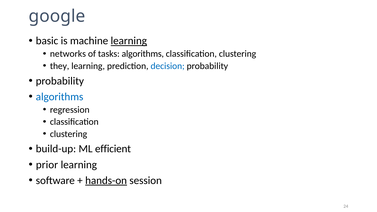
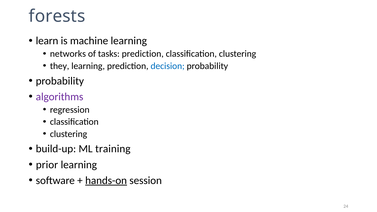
google: google -> forests (57, 16)
basic: basic -> learn (47, 41)
learning underline: present -> none (129, 41)
tasks algorithms: algorithms -> prediction (143, 54)
algorithms colour: blue -> purple (60, 97)
efficient: efficient -> training (113, 149)
